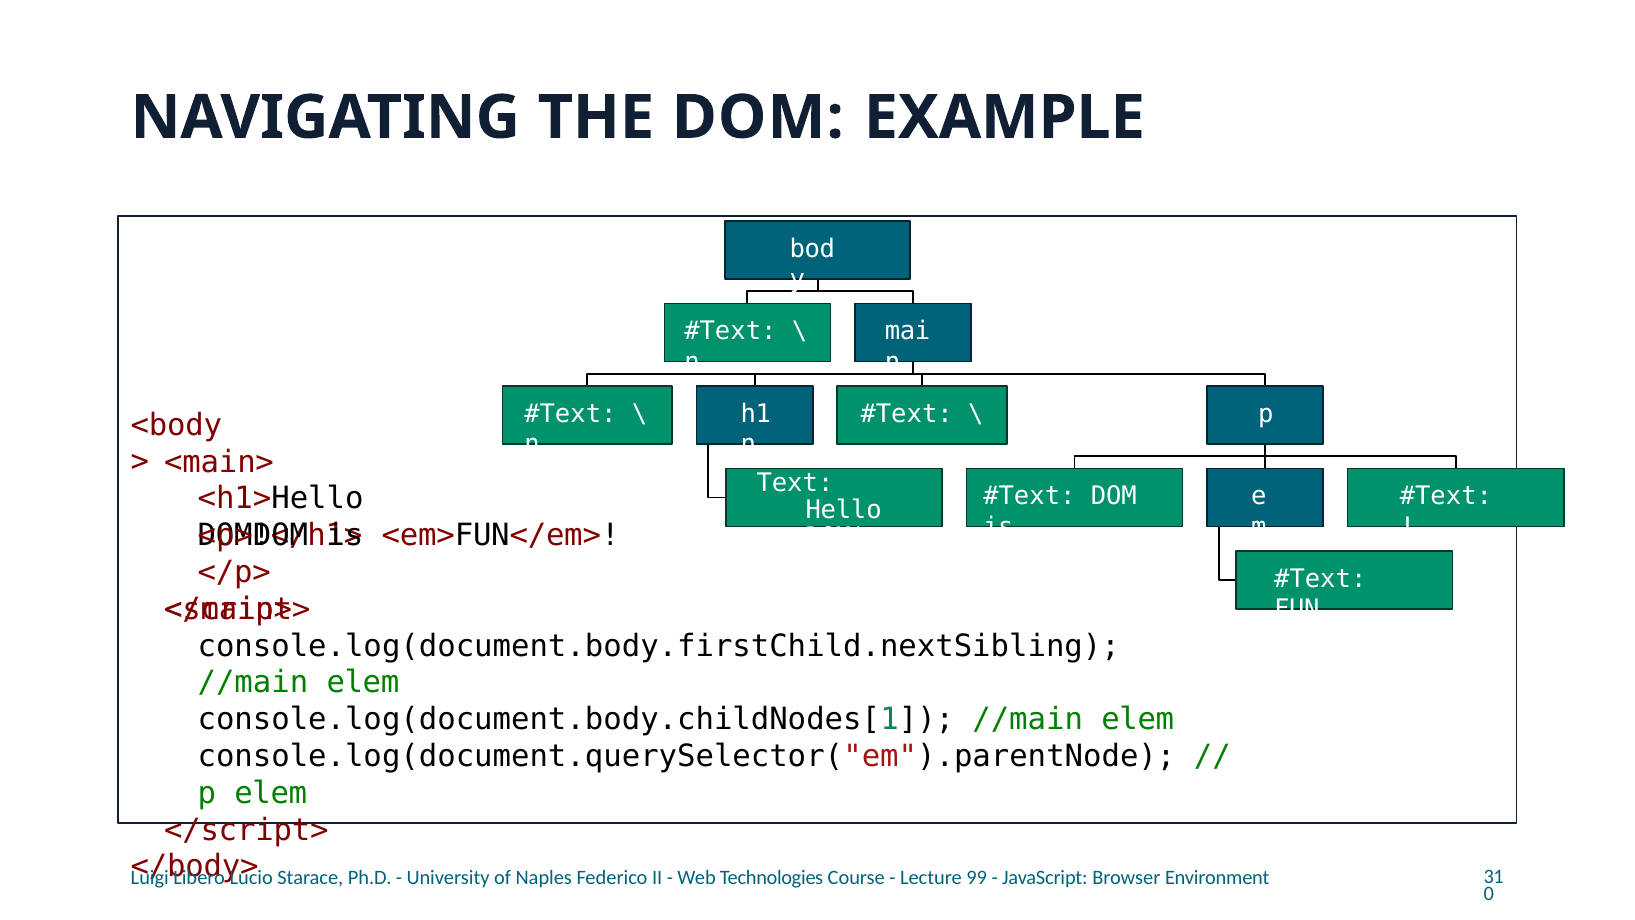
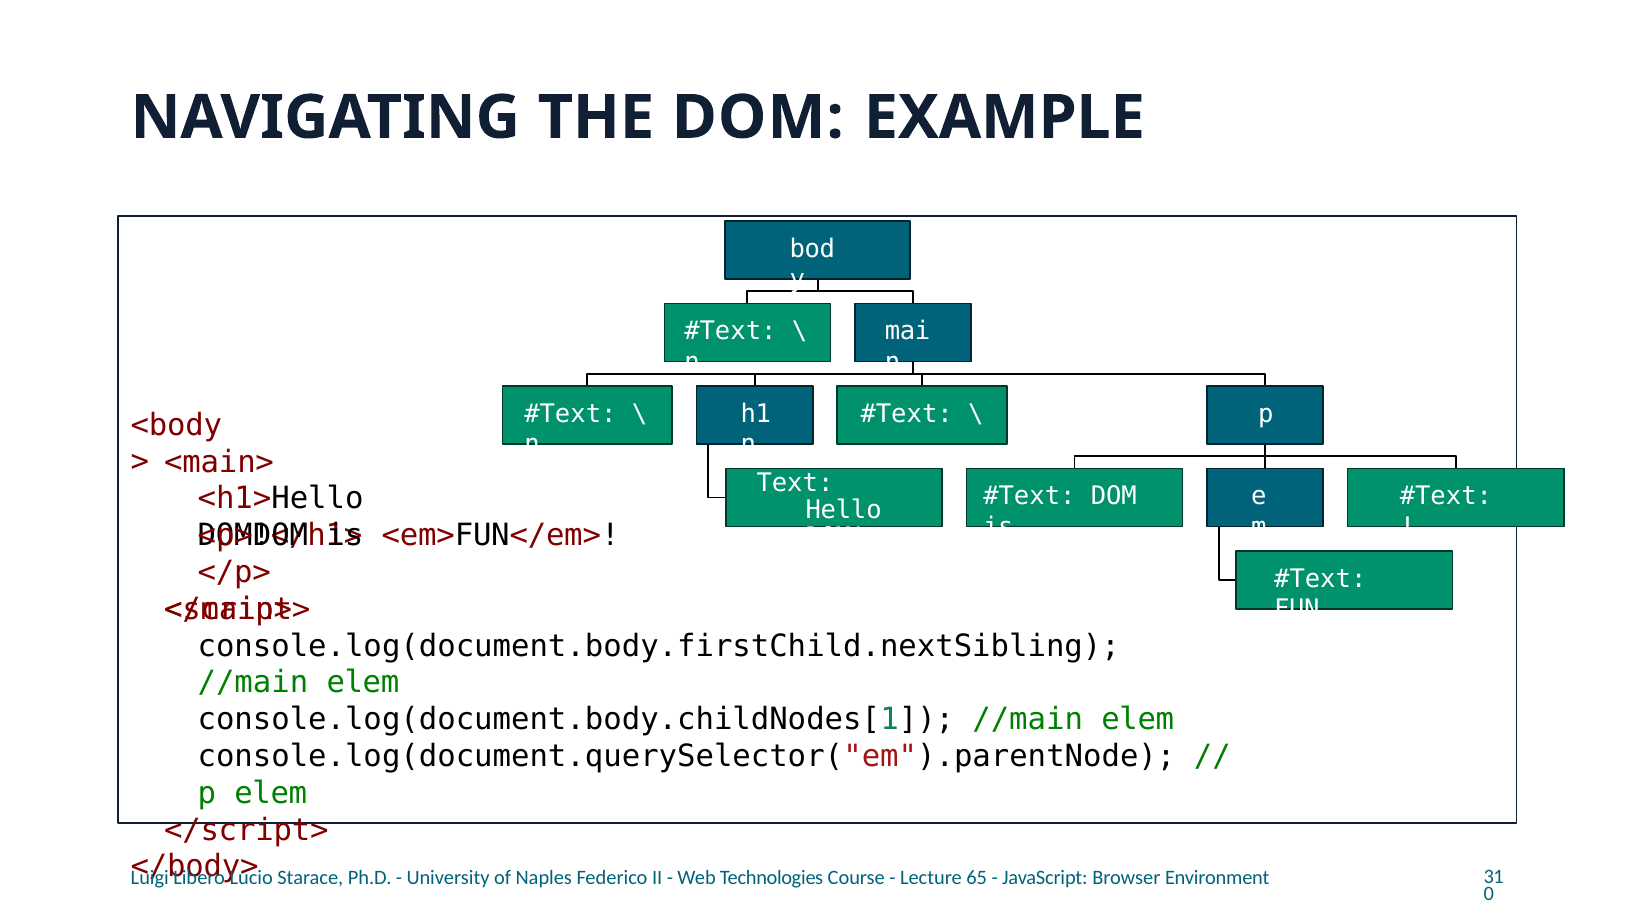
99: 99 -> 65 (977, 877)
